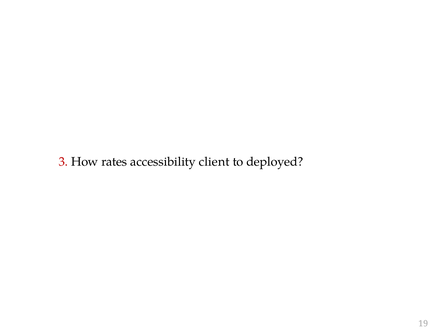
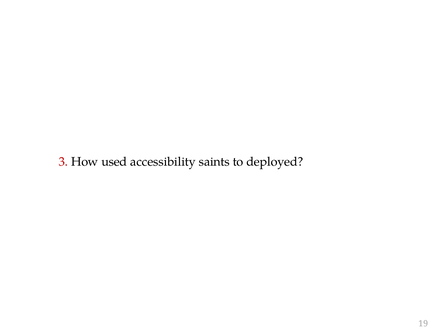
rates: rates -> used (114, 161)
client: client -> saints (214, 161)
